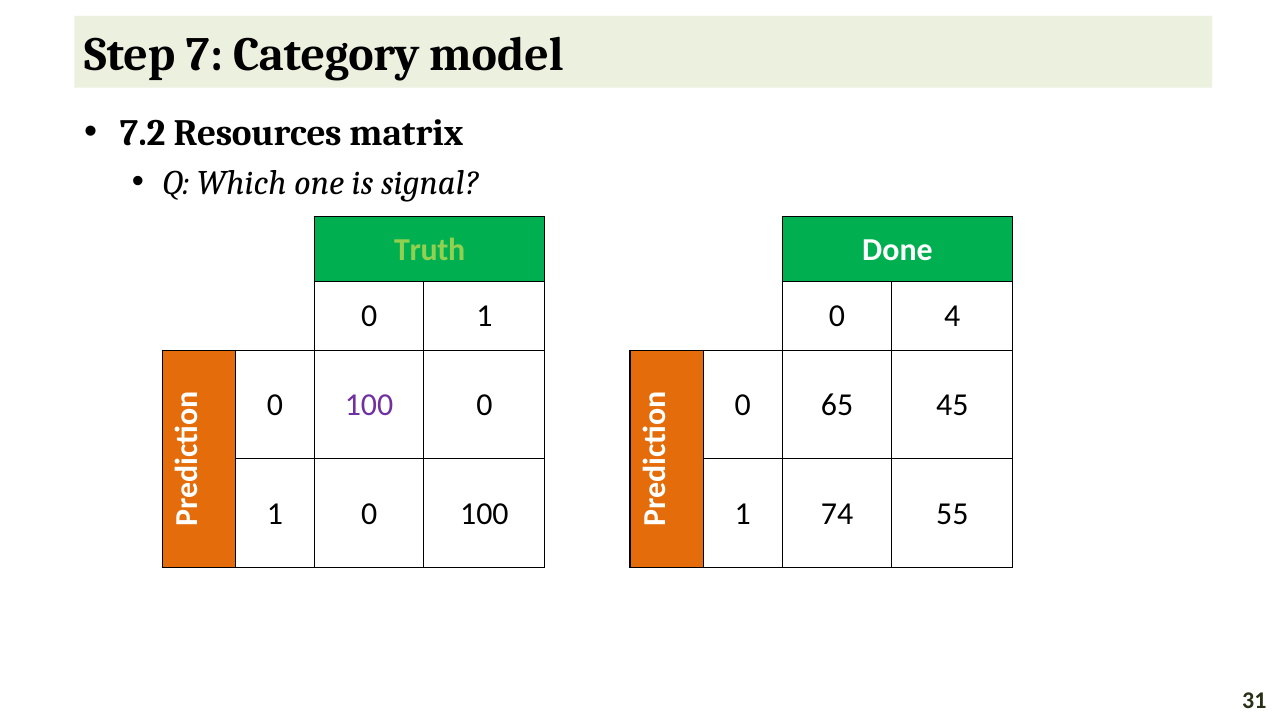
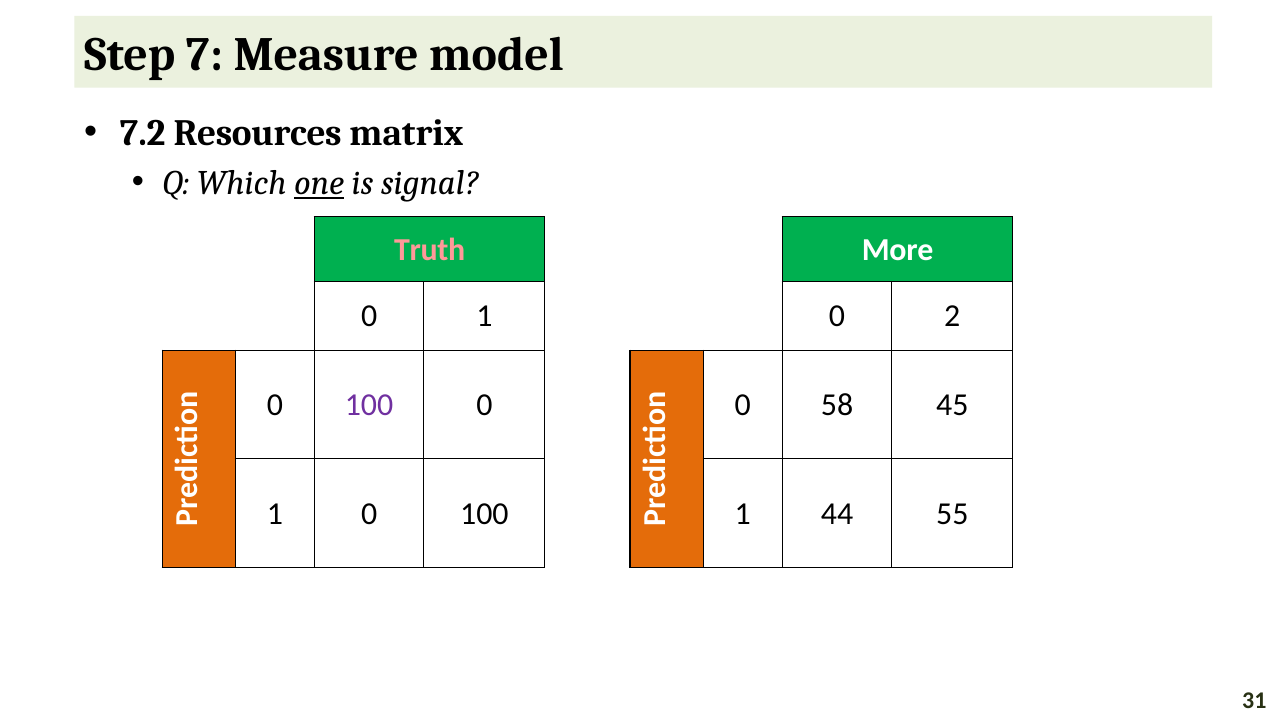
Category: Category -> Measure (326, 55)
one underline: none -> present (319, 183)
Truth colour: light green -> pink (430, 250)
Done: Done -> More (898, 250)
4: 4 -> 2 (952, 316)
65: 65 -> 58 (837, 405)
74: 74 -> 44 (837, 513)
